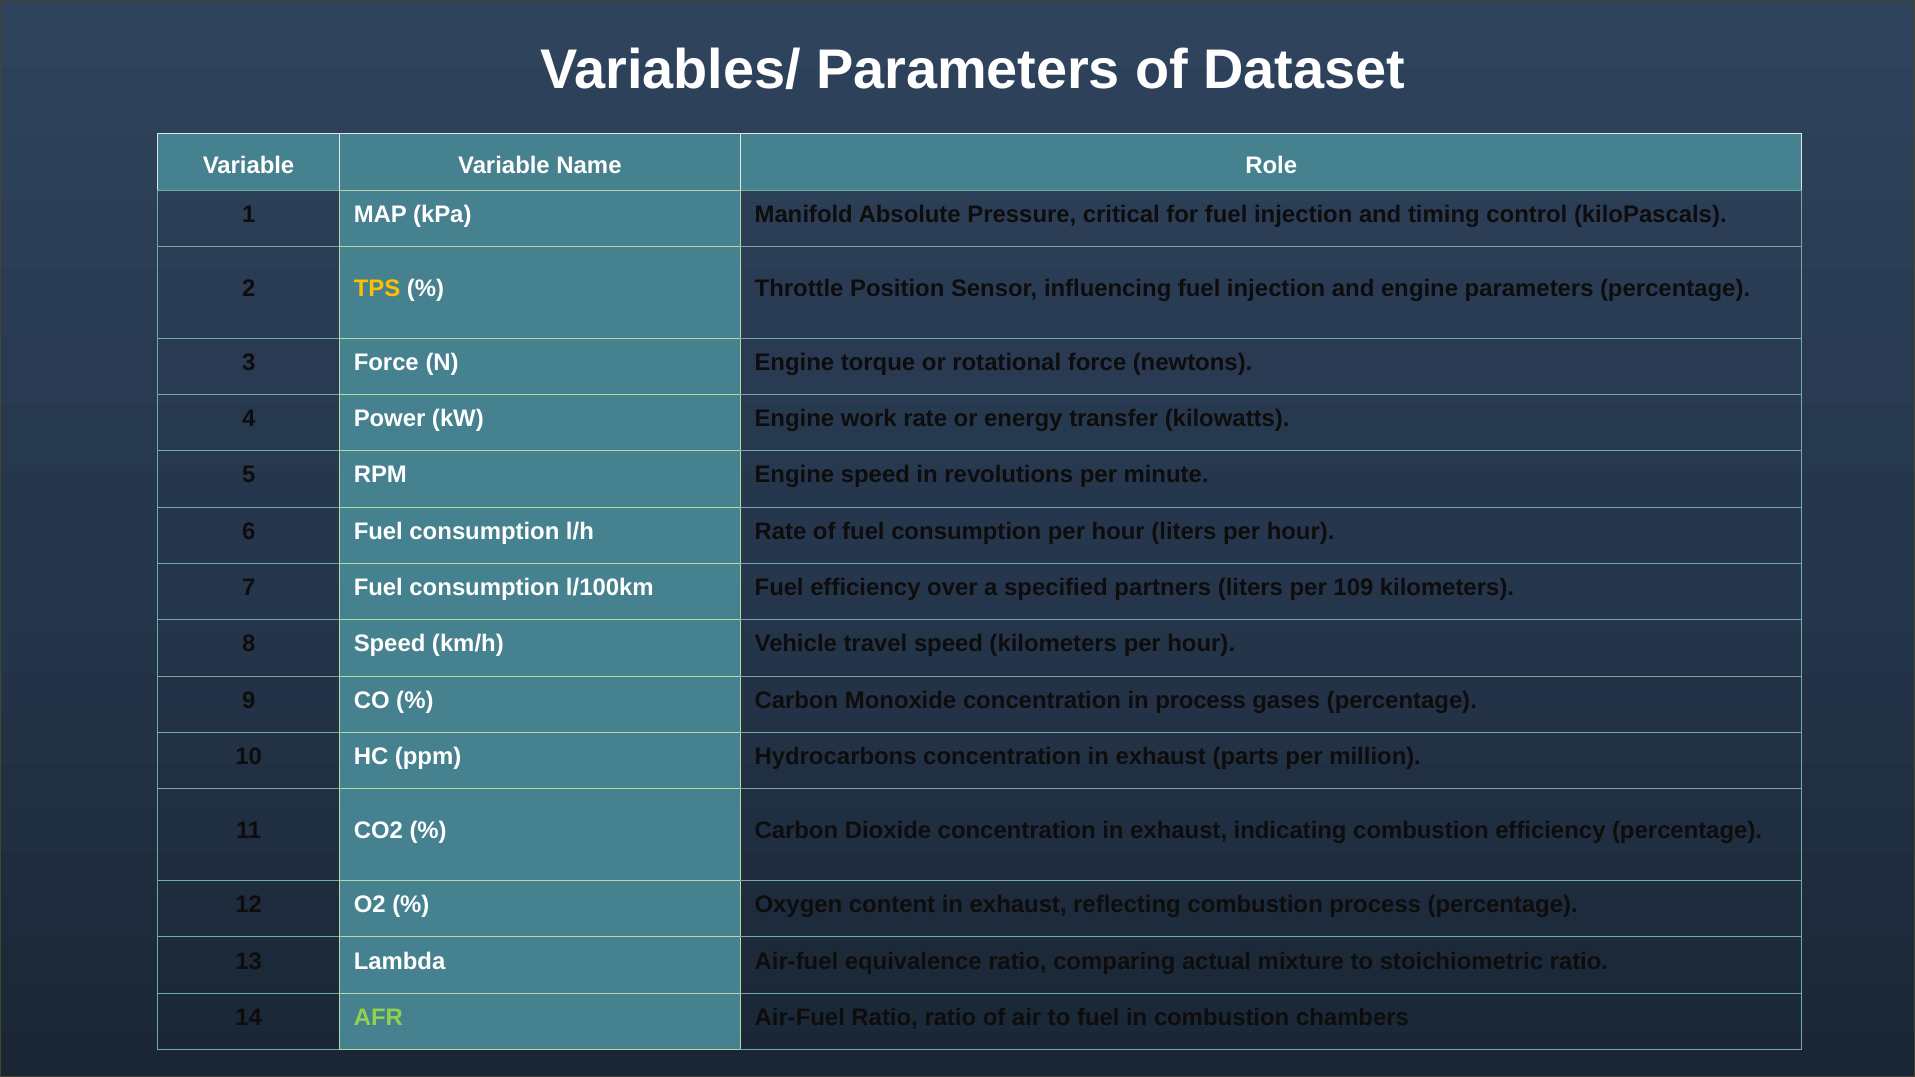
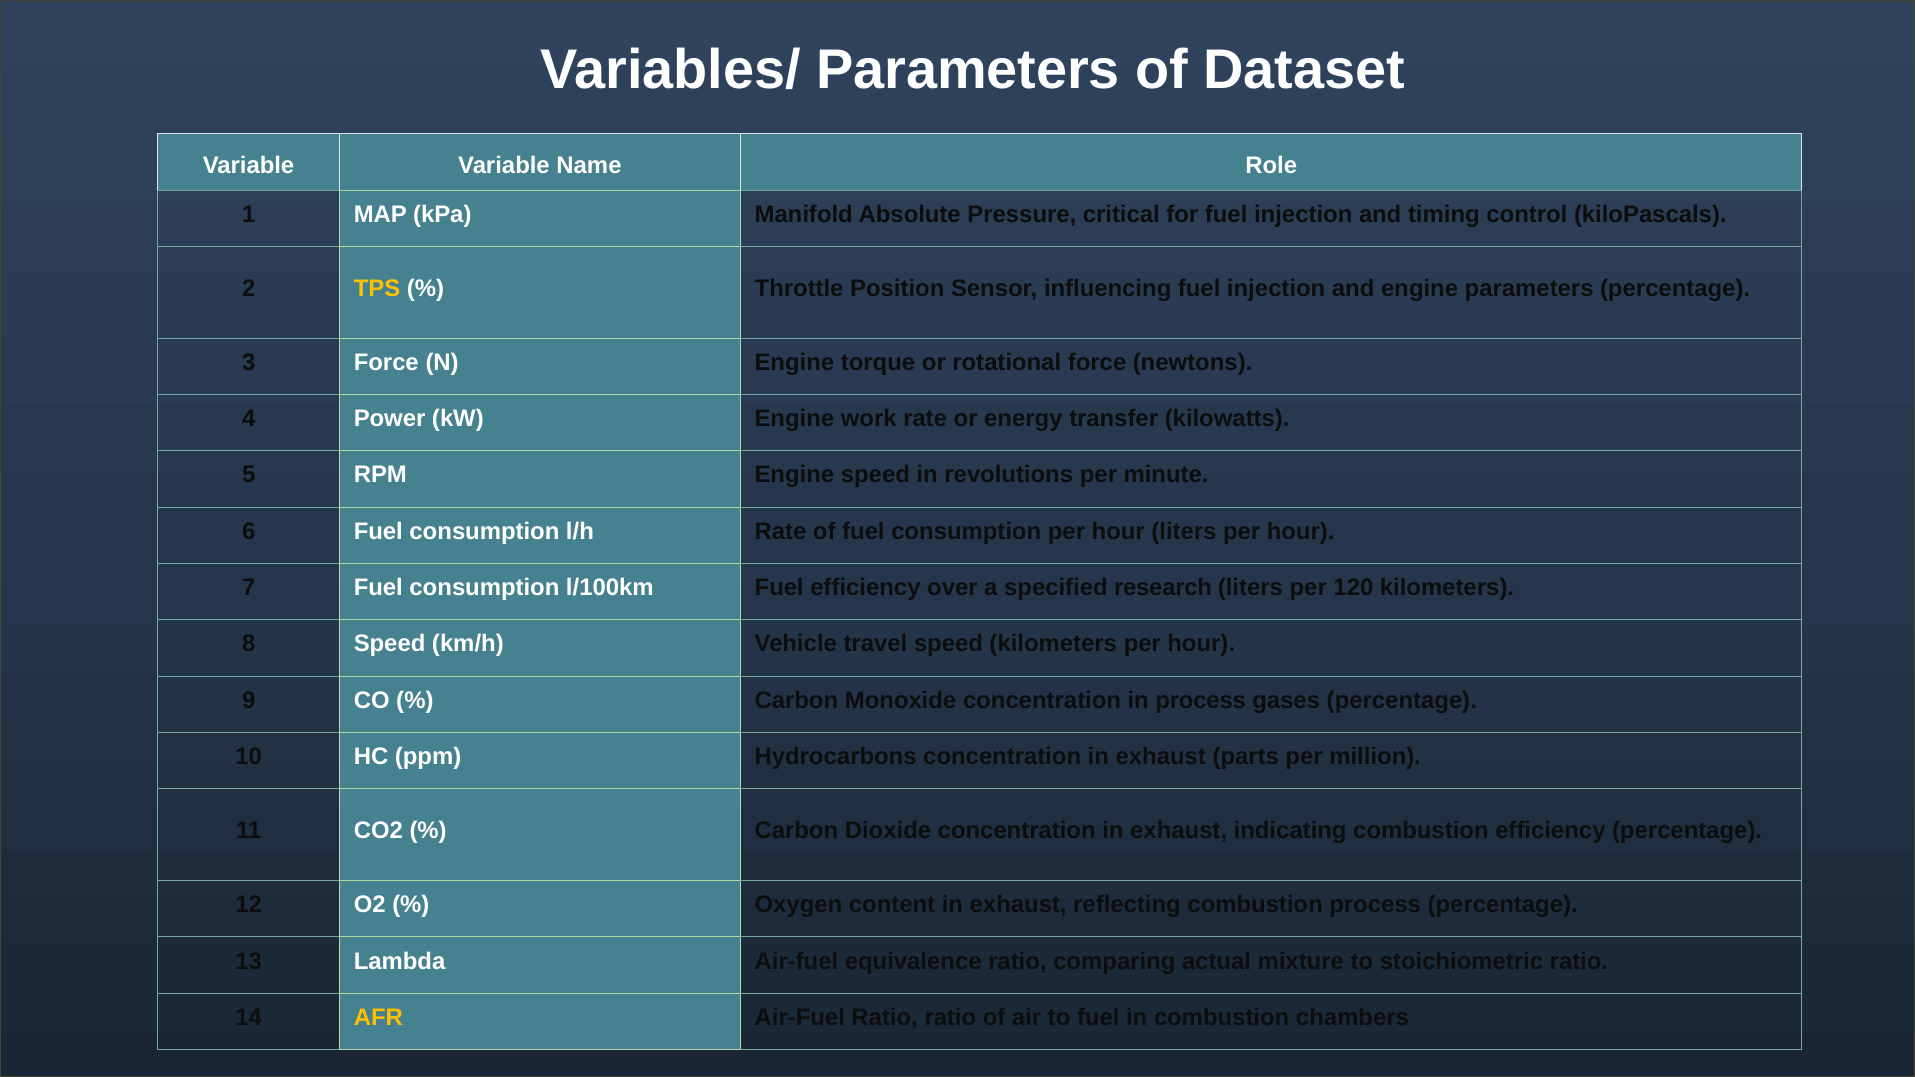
partners: partners -> research (1163, 588)
109: 109 -> 120 (1353, 588)
AFR colour: light green -> yellow (378, 1018)
